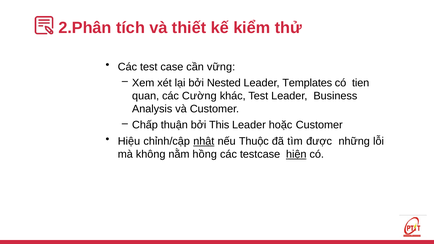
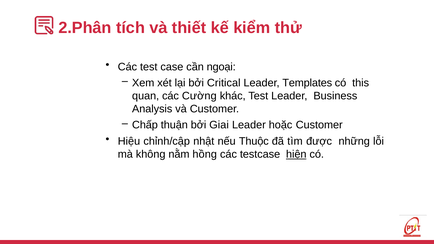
vững: vững -> ngoại (221, 67)
Nested: Nested -> Critical (224, 83)
tien: tien -> this (361, 83)
This: This -> Giai (219, 125)
nhật underline: present -> none (204, 141)
